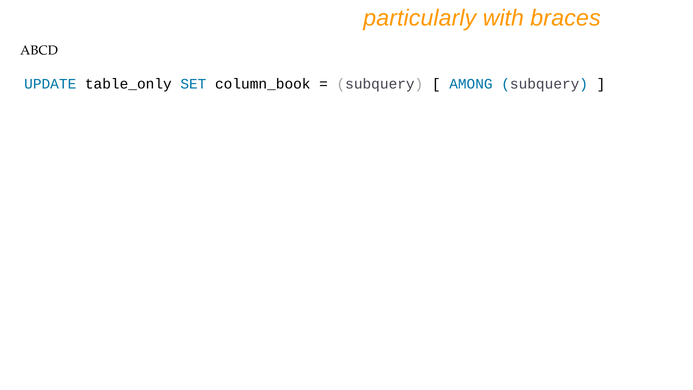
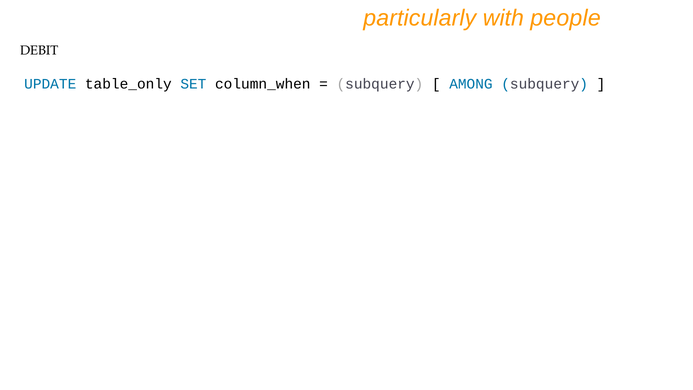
braces: braces -> people (566, 18)
ABCD: ABCD -> DEBIT (39, 51)
column_book: column_book -> column_when (263, 84)
